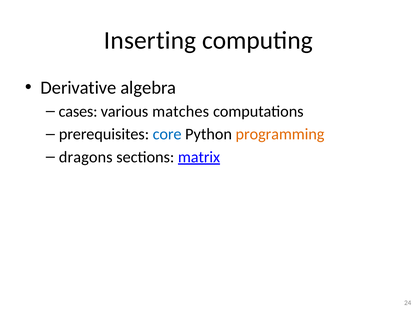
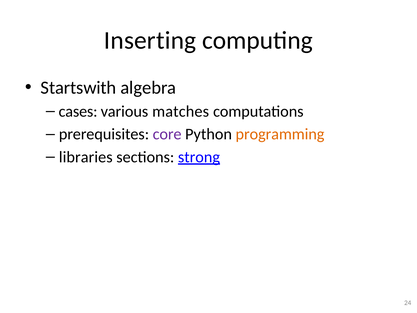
Derivative: Derivative -> Startswith (79, 87)
core colour: blue -> purple (167, 134)
dragons: dragons -> libraries (86, 157)
matrix: matrix -> strong (199, 157)
